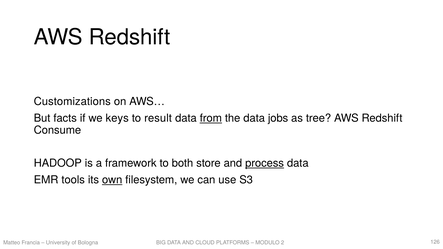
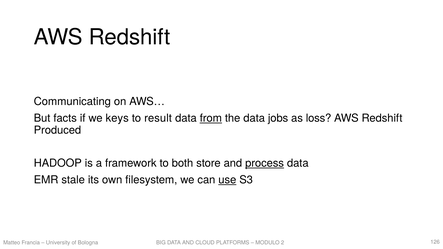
Customizations: Customizations -> Communicating (72, 102)
tree: tree -> loss (319, 118)
Consume: Consume -> Produced (57, 130)
tools: tools -> stale (73, 180)
own underline: present -> none (112, 180)
use underline: none -> present (227, 180)
